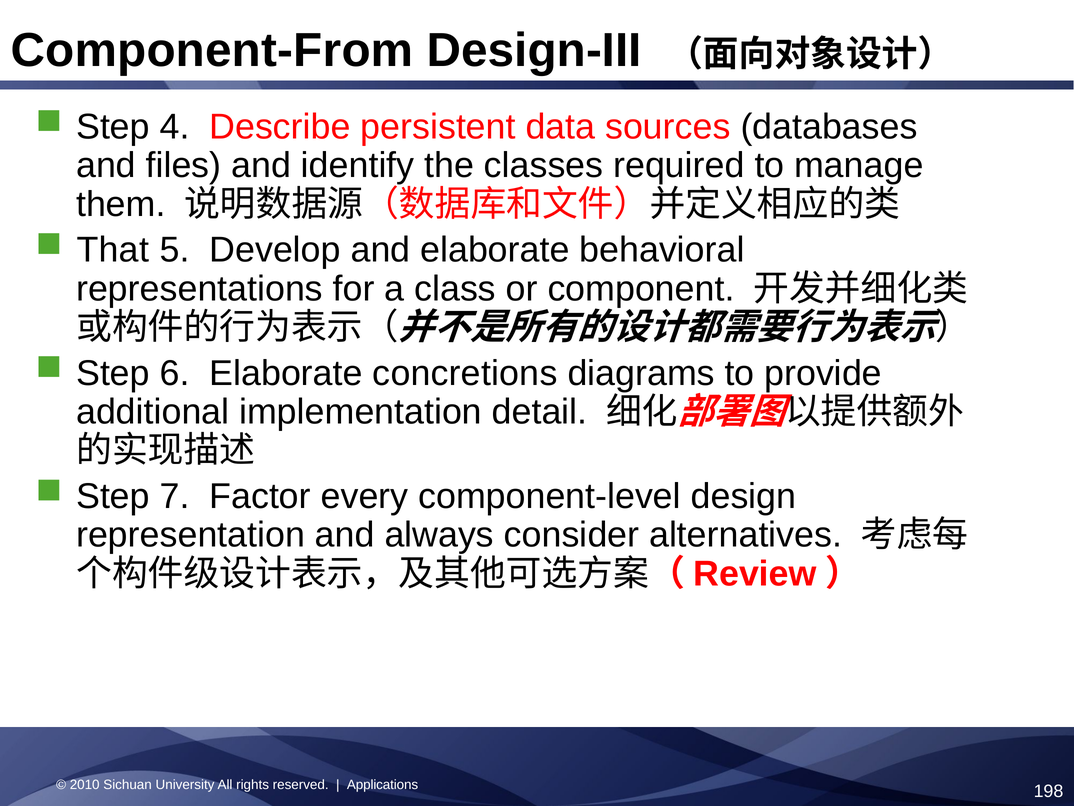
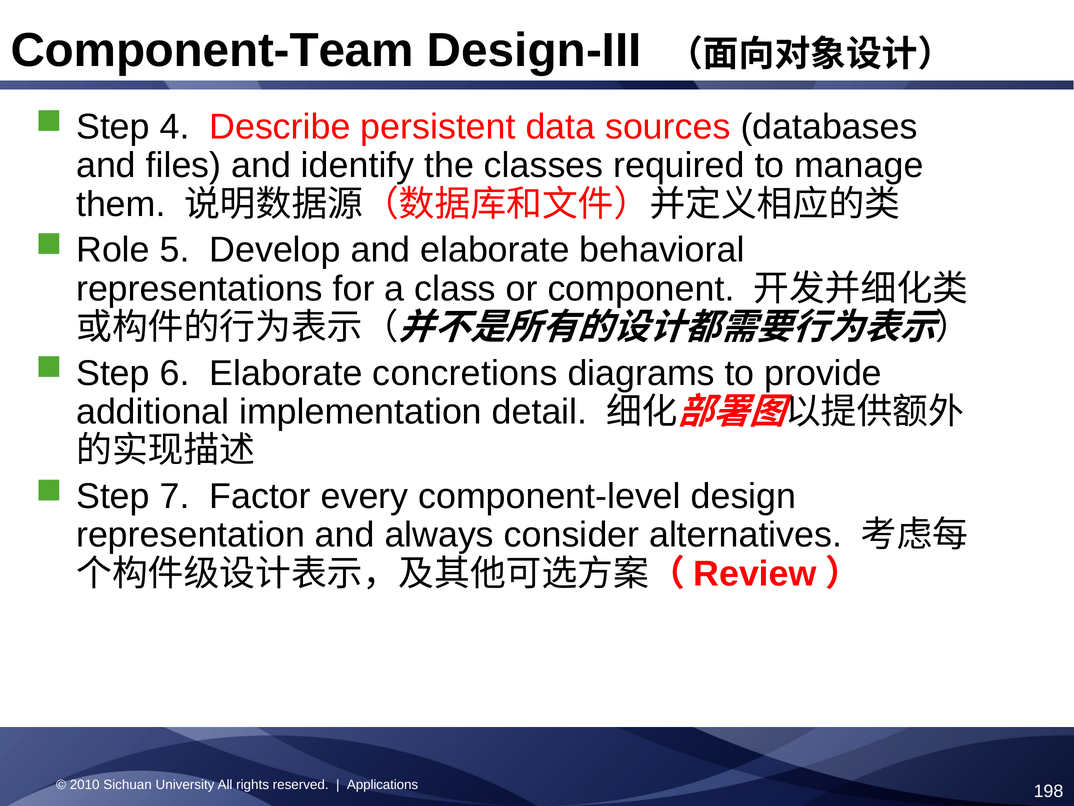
Component-From: Component-From -> Component-Team (212, 50)
That: That -> Role (113, 250)
